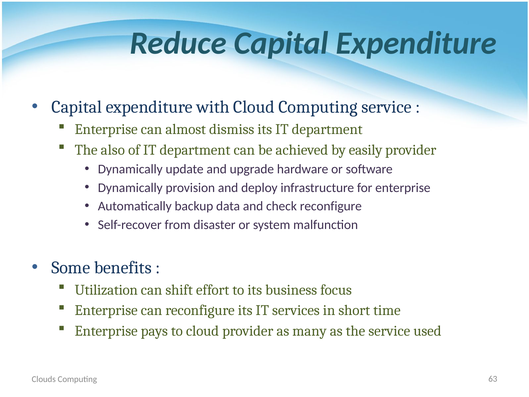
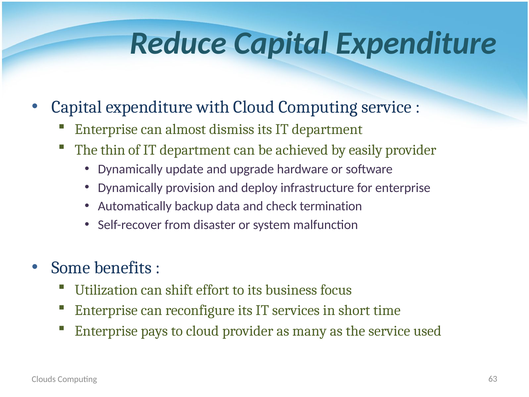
also: also -> thin (113, 150)
check reconfigure: reconfigure -> termination (331, 206)
